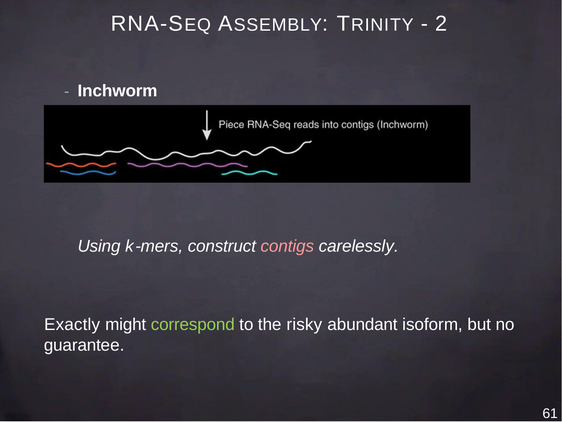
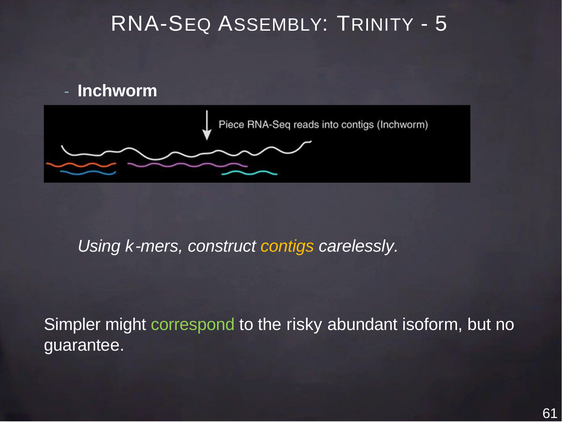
2: 2 -> 5 (441, 24)
contigs colour: pink -> yellow (287, 246)
Exactly: Exactly -> Simpler (72, 324)
